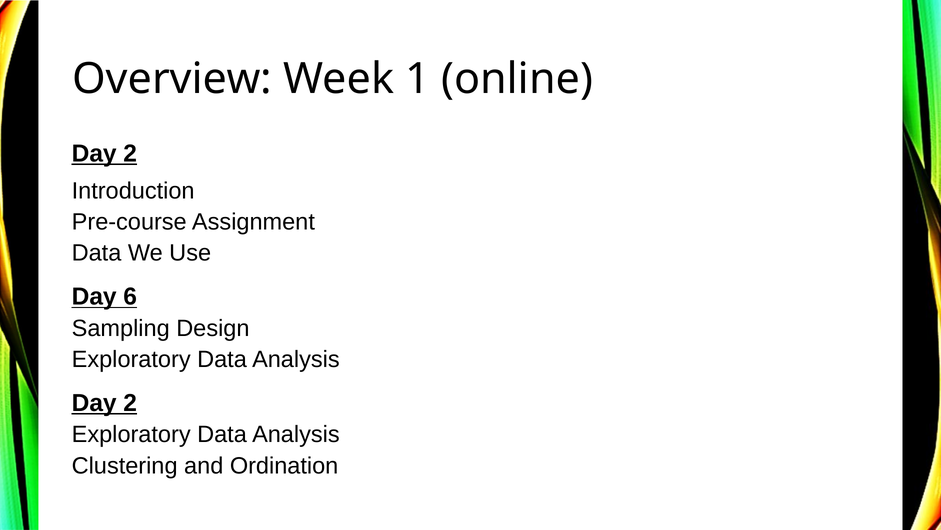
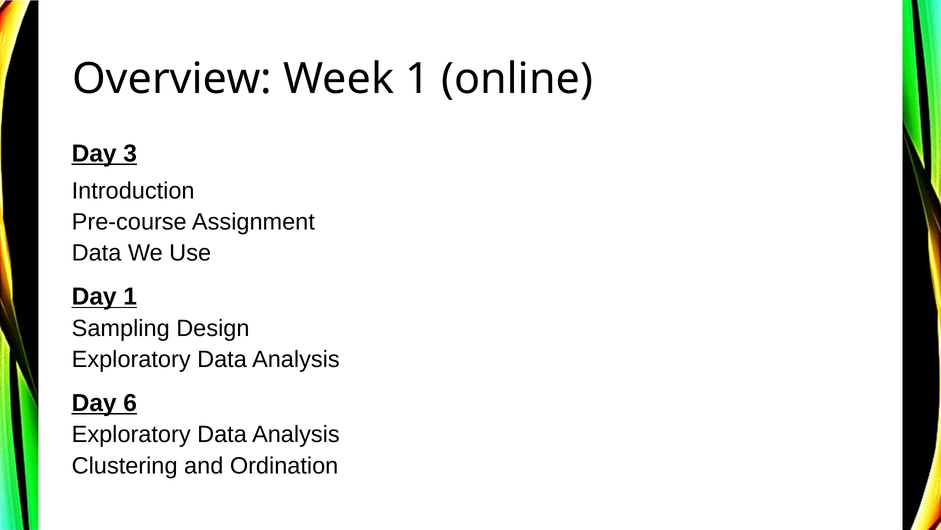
2: 2 -> 3 (130, 153)
Day 6: 6 -> 1 (130, 296)
2: 2 -> 6 (130, 403)
